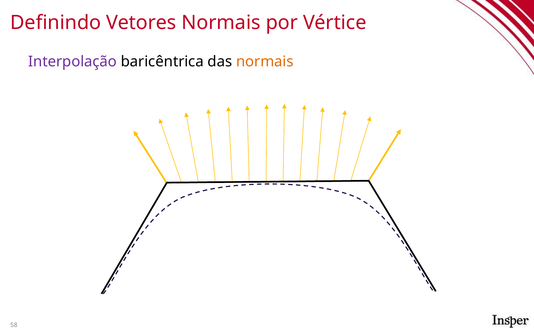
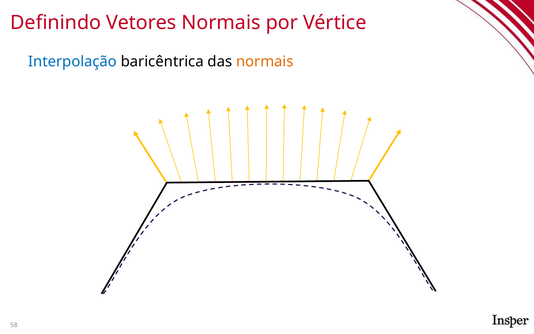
Interpolação colour: purple -> blue (73, 62)
